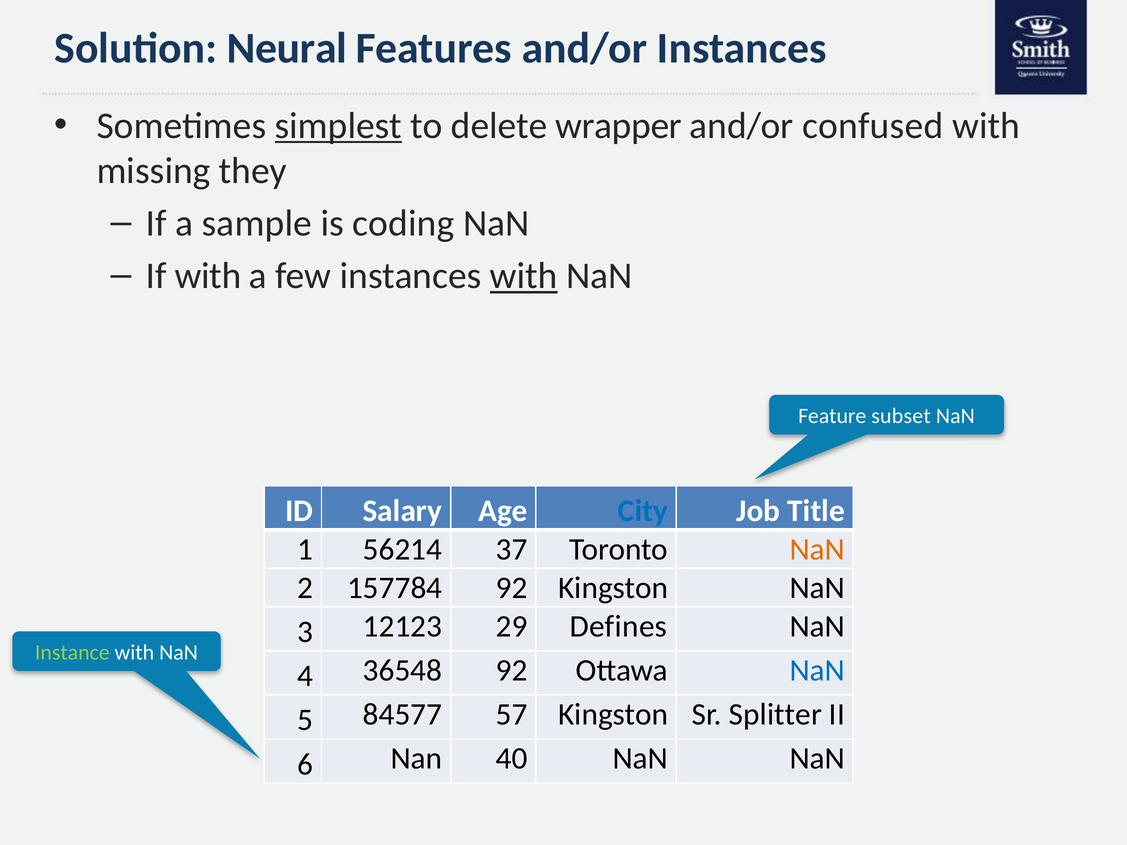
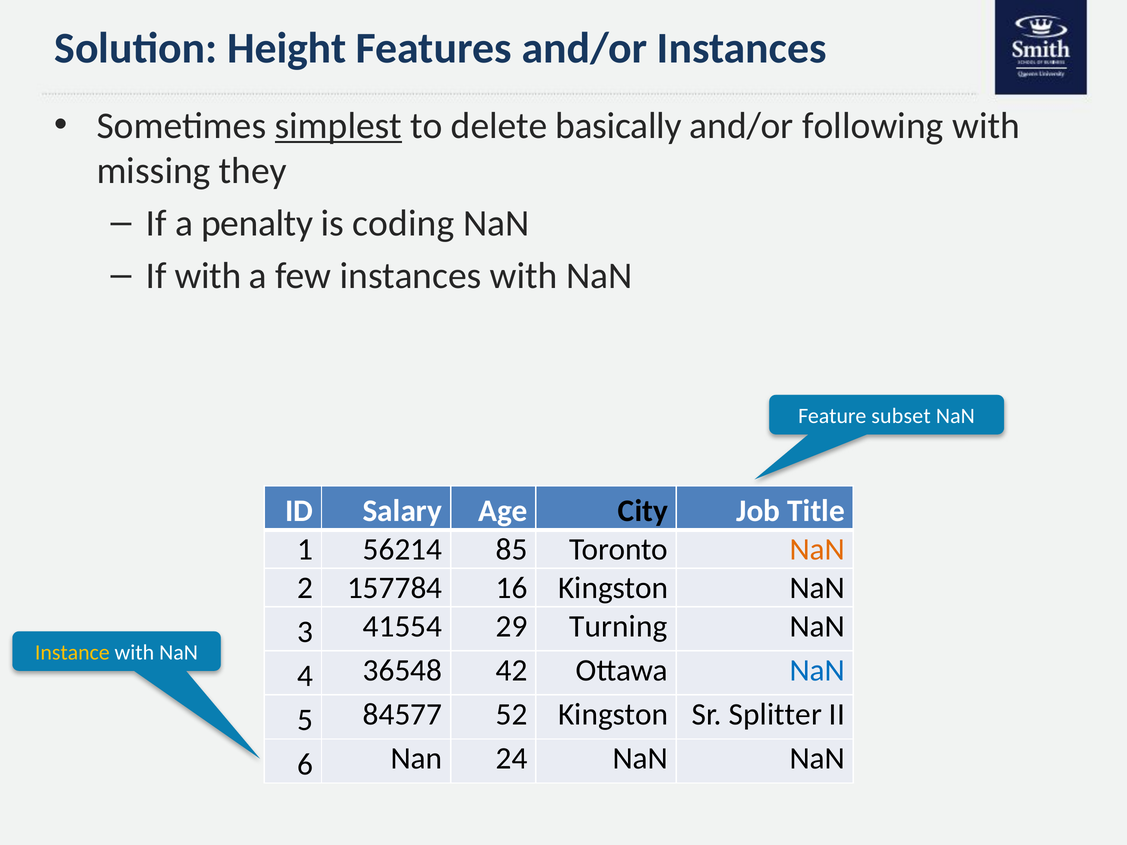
Neural: Neural -> Height (287, 48)
wrapper: wrapper -> basically (619, 126)
confused: confused -> following (873, 126)
sample: sample -> penalty (257, 224)
with underline: present -> none (524, 276)
City colour: blue -> black (643, 511)
37: 37 -> 85 (512, 550)
157784 92: 92 -> 16 (512, 588)
12123: 12123 -> 41554 (402, 626)
Defines: Defines -> Turning (618, 626)
Instance colour: light green -> yellow (72, 653)
36548 92: 92 -> 42 (512, 671)
57: 57 -> 52 (512, 715)
40: 40 -> 24 (512, 759)
